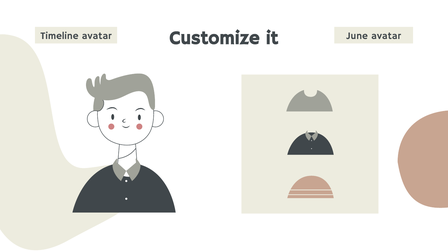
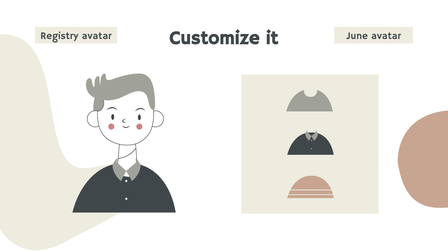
Timeline: Timeline -> Registry (59, 36)
